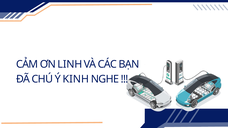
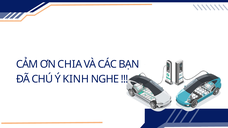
LINH: LINH -> CHIA (70, 64)
